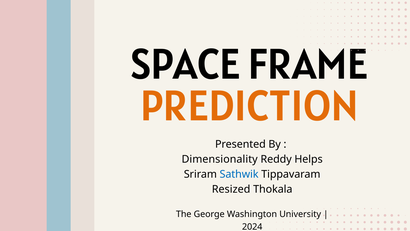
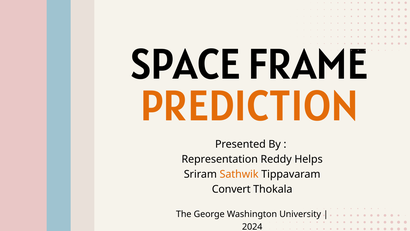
Dimensionality: Dimensionality -> Representation (220, 159)
Sathwik colour: blue -> orange (239, 174)
Resized: Resized -> Convert (231, 189)
